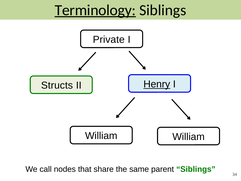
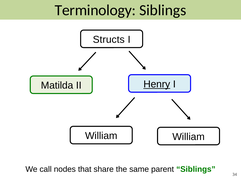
Terminology underline: present -> none (95, 10)
Private: Private -> Structs (109, 39)
Structs: Structs -> Matilda (57, 85)
